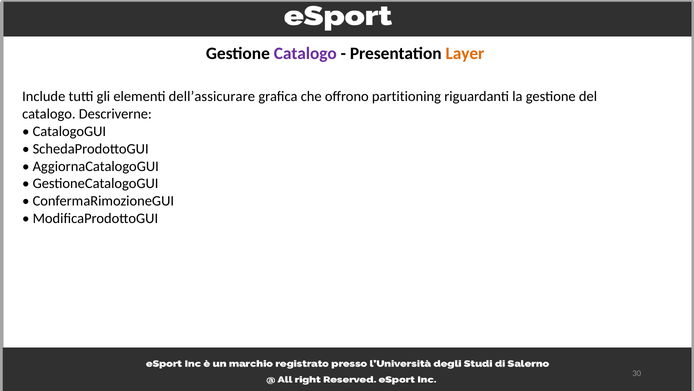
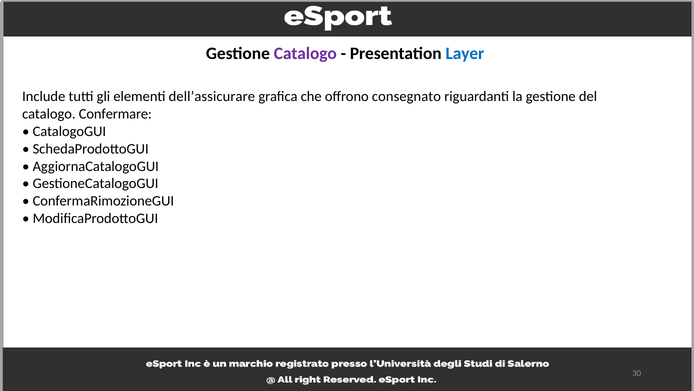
Layer colour: orange -> blue (465, 54)
partitioning: partitioning -> consegnato (406, 97)
Descriverne: Descriverne -> Confermare (115, 114)
